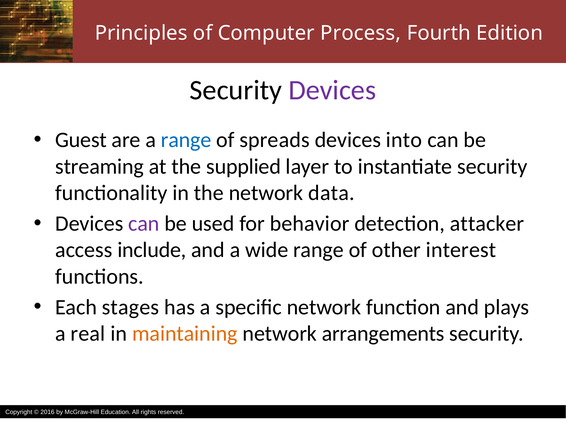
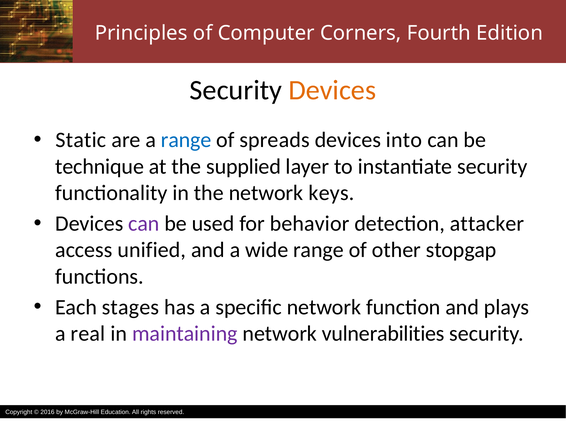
Process: Process -> Corners (361, 33)
Devices colour: purple -> orange (332, 90)
Guest: Guest -> Static (81, 140)
streaming: streaming -> technique (100, 167)
data: data -> keys (331, 193)
include: include -> unified (152, 250)
interest: interest -> stopgap (461, 250)
maintaining colour: orange -> purple (185, 334)
arrangements: arrangements -> vulnerabilities (383, 334)
